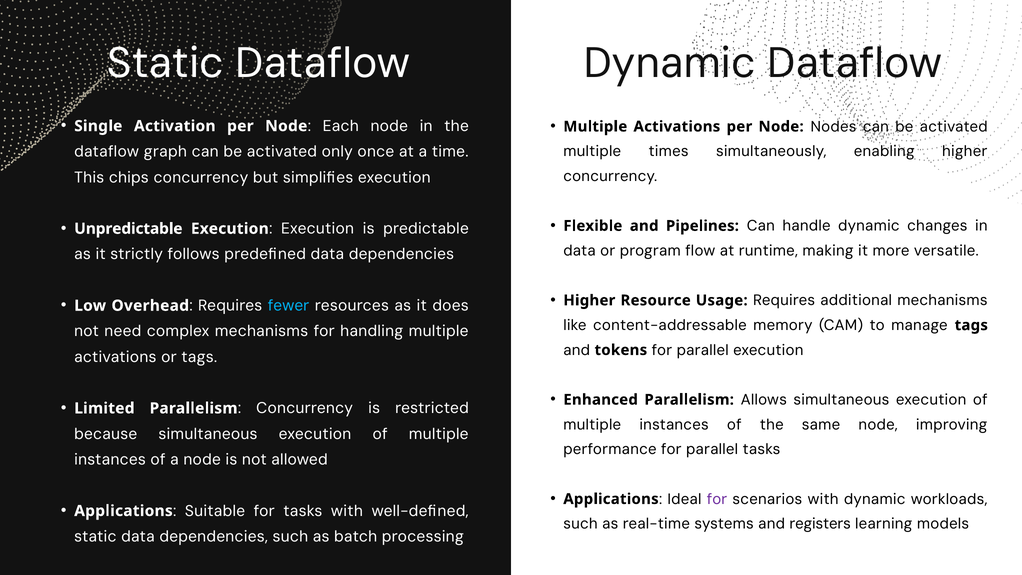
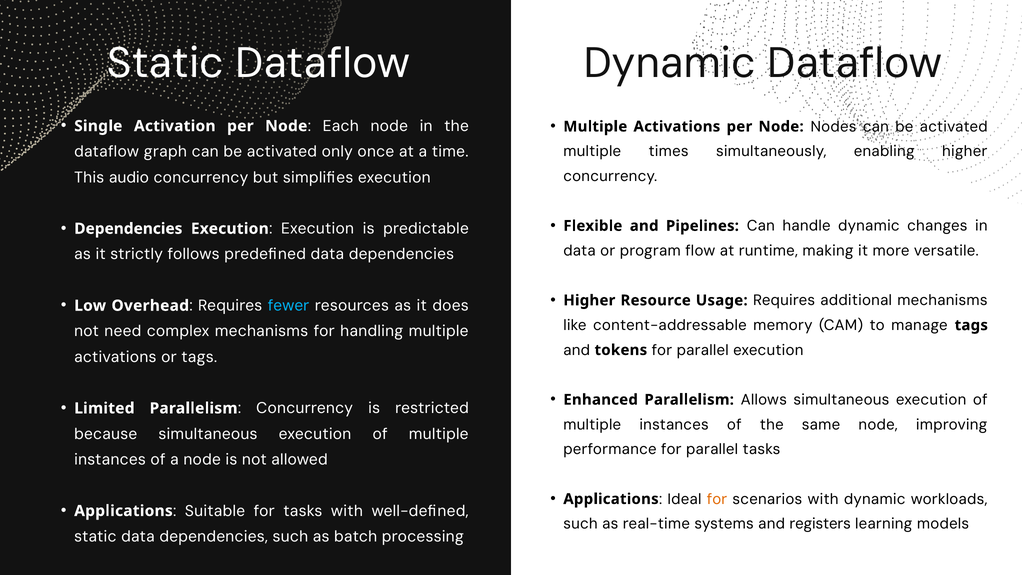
chips: chips -> audio (129, 177)
Unpredictable: Unpredictable -> Dependencies (128, 229)
for colour: purple -> orange (717, 499)
